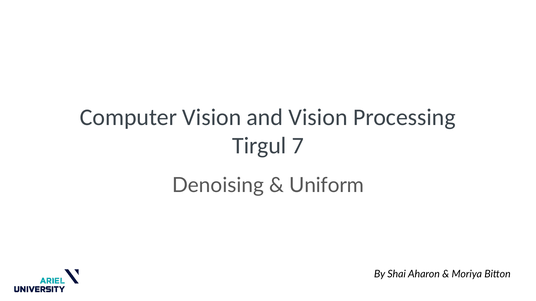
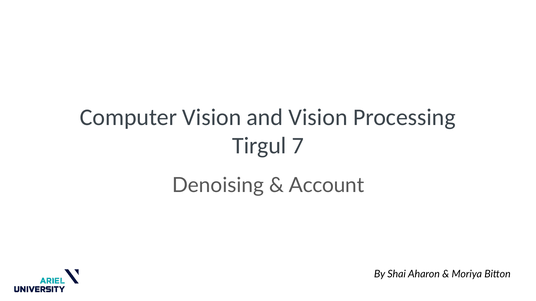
Uniform: Uniform -> Account (327, 185)
